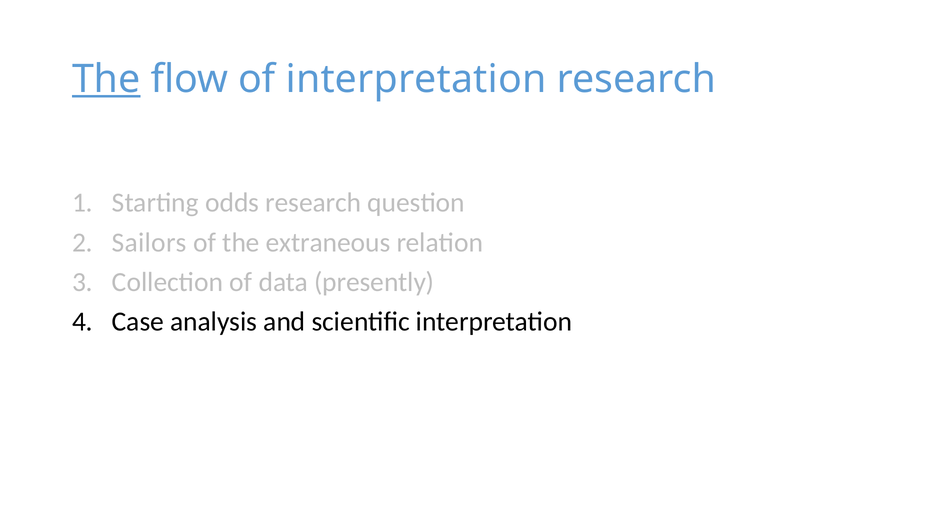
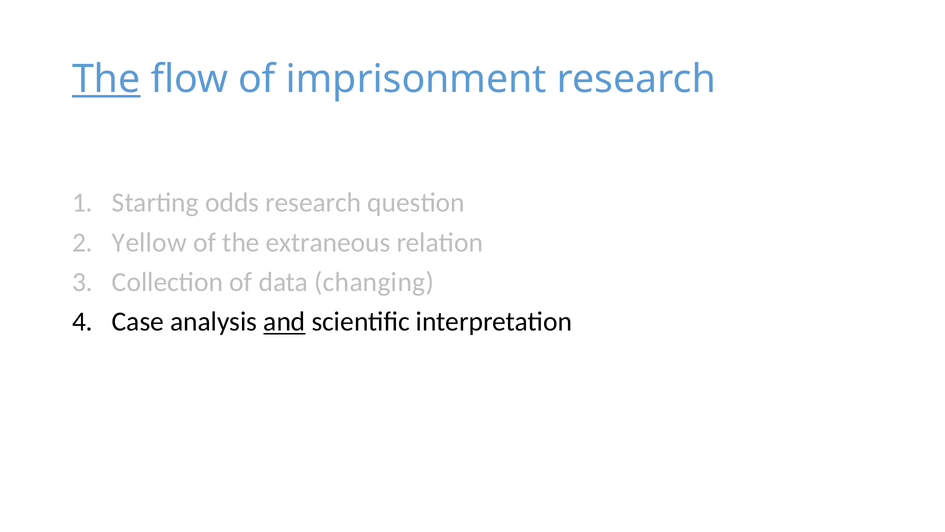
of interpretation: interpretation -> imprisonment (416, 79)
Sailors: Sailors -> Yellow (149, 242)
presently: presently -> changing (374, 282)
and underline: none -> present (284, 322)
